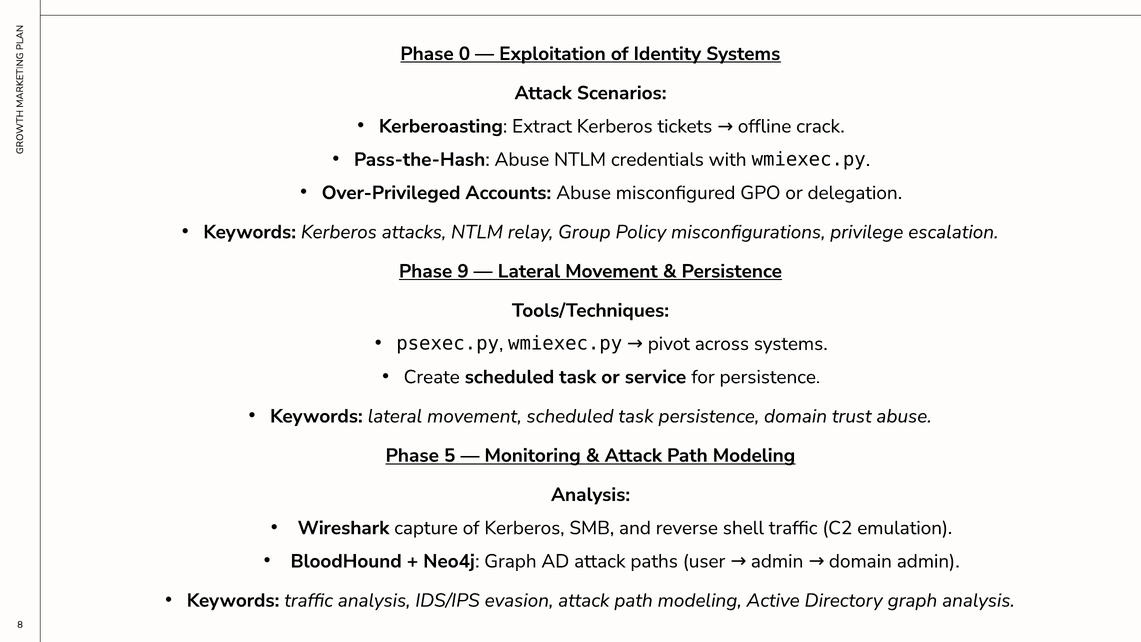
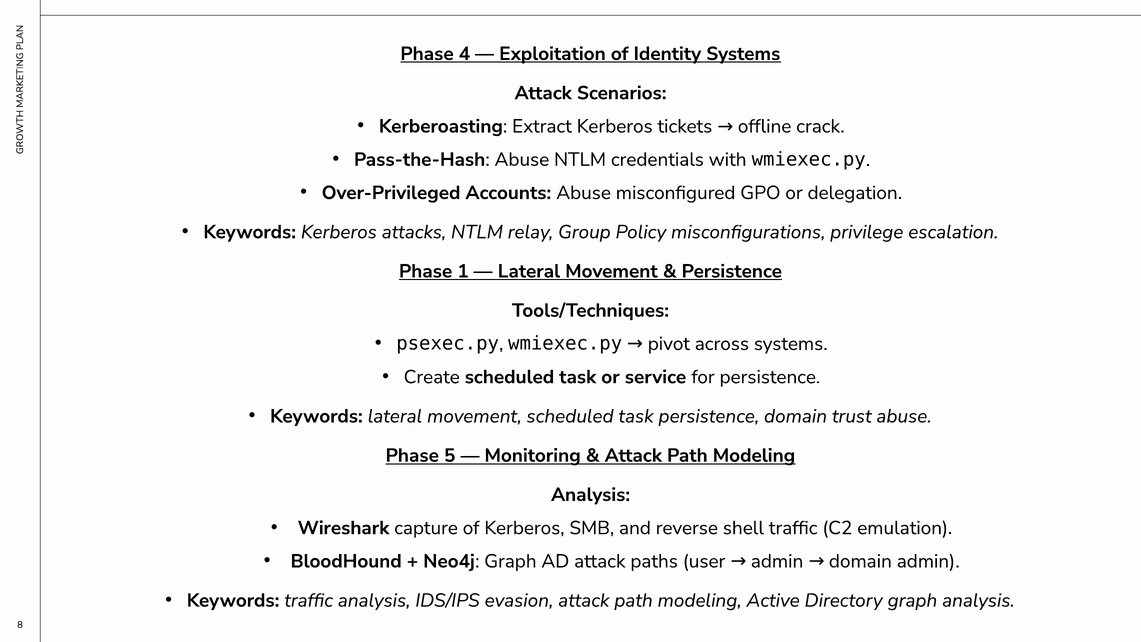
0: 0 -> 4 (464, 54)
9: 9 -> 1 (463, 271)
